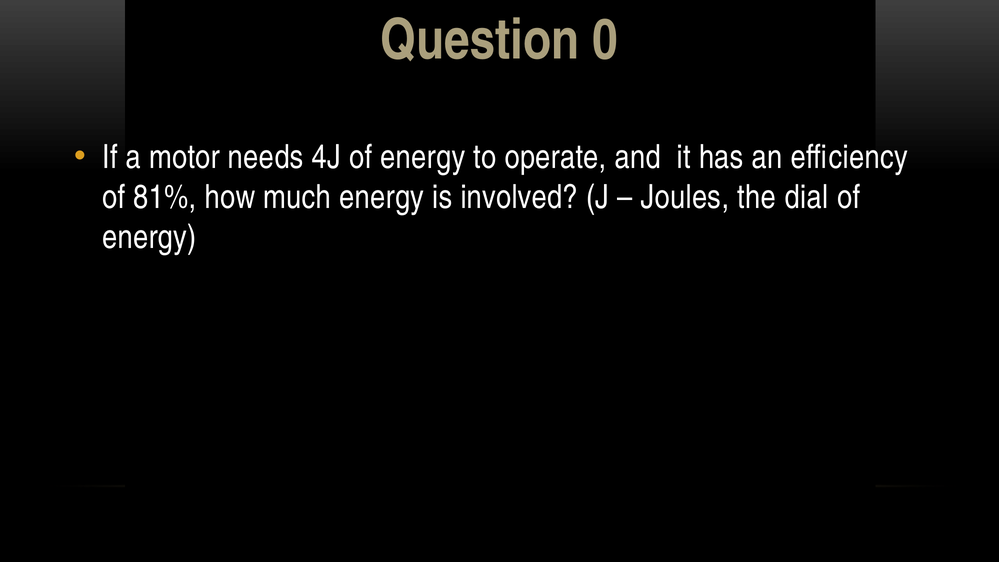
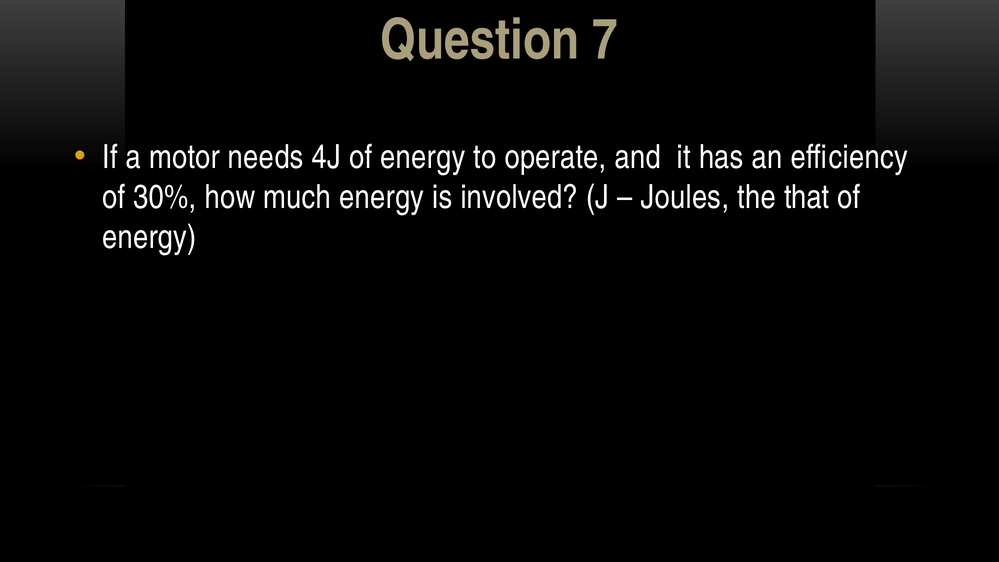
0: 0 -> 7 (605, 40)
81%: 81% -> 30% (165, 197)
dial: dial -> that (807, 197)
